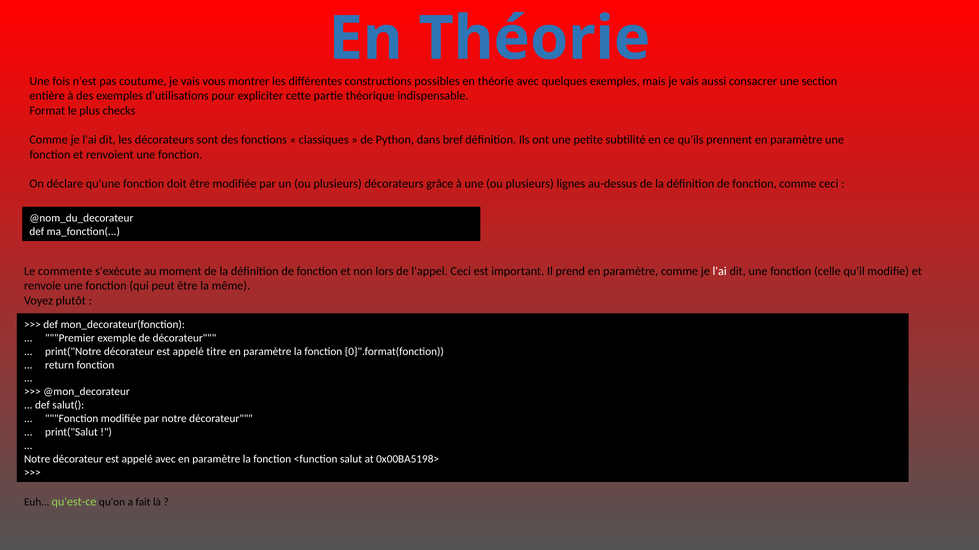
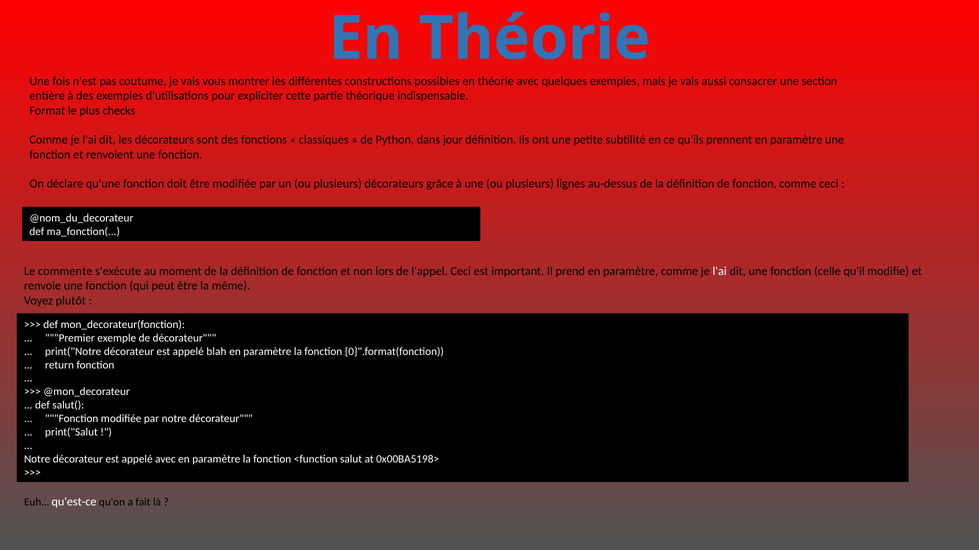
bref: bref -> jour (453, 140)
titre: titre -> blah (216, 352)
qu'est-ce colour: light green -> white (74, 502)
